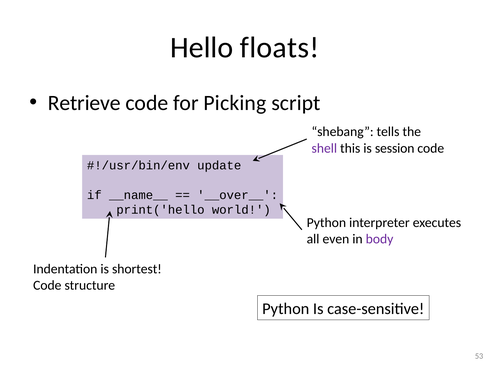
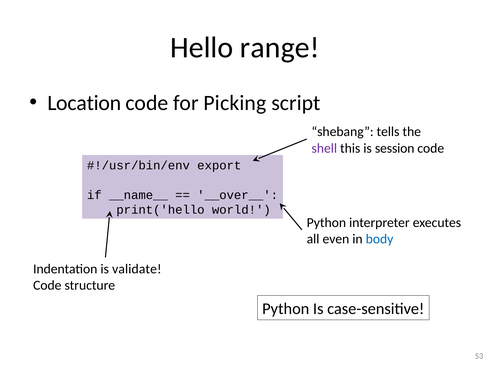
floats: floats -> range (280, 47)
Retrieve: Retrieve -> Location (84, 103)
update: update -> export (219, 165)
body colour: purple -> blue (380, 239)
shortest: shortest -> validate (137, 269)
